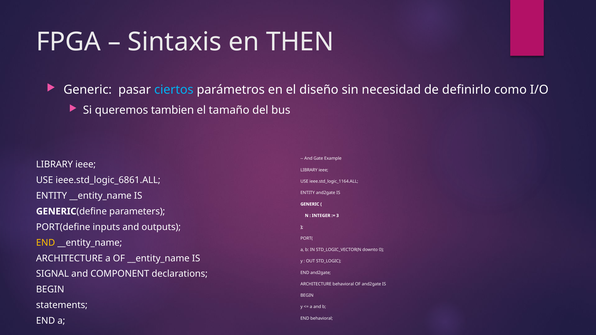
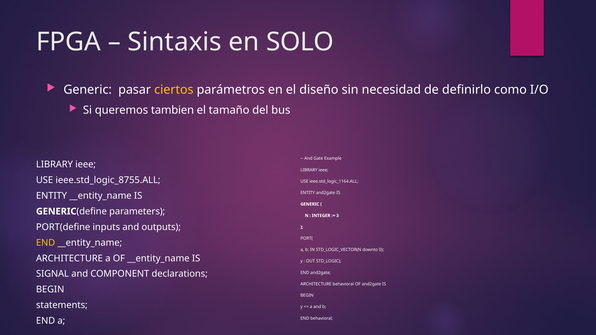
THEN: THEN -> SOLO (300, 42)
ciertos colour: light blue -> yellow (174, 90)
ieee.std_logic_6861.ALL: ieee.std_logic_6861.ALL -> ieee.std_logic_8755.ALL (108, 180)
